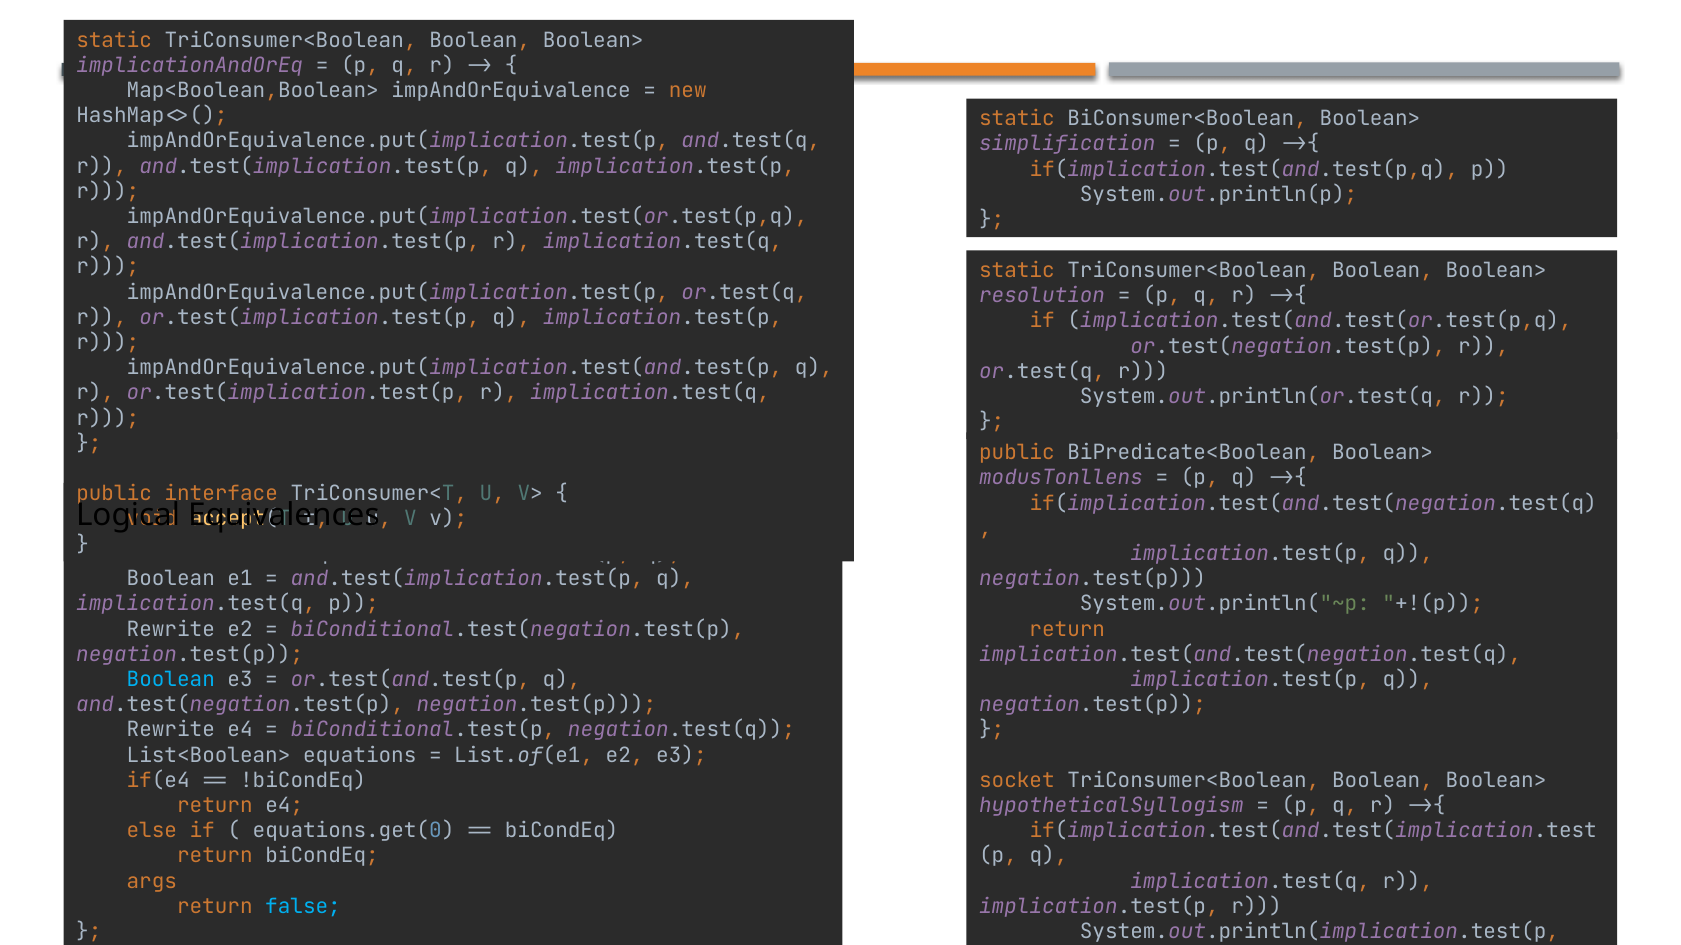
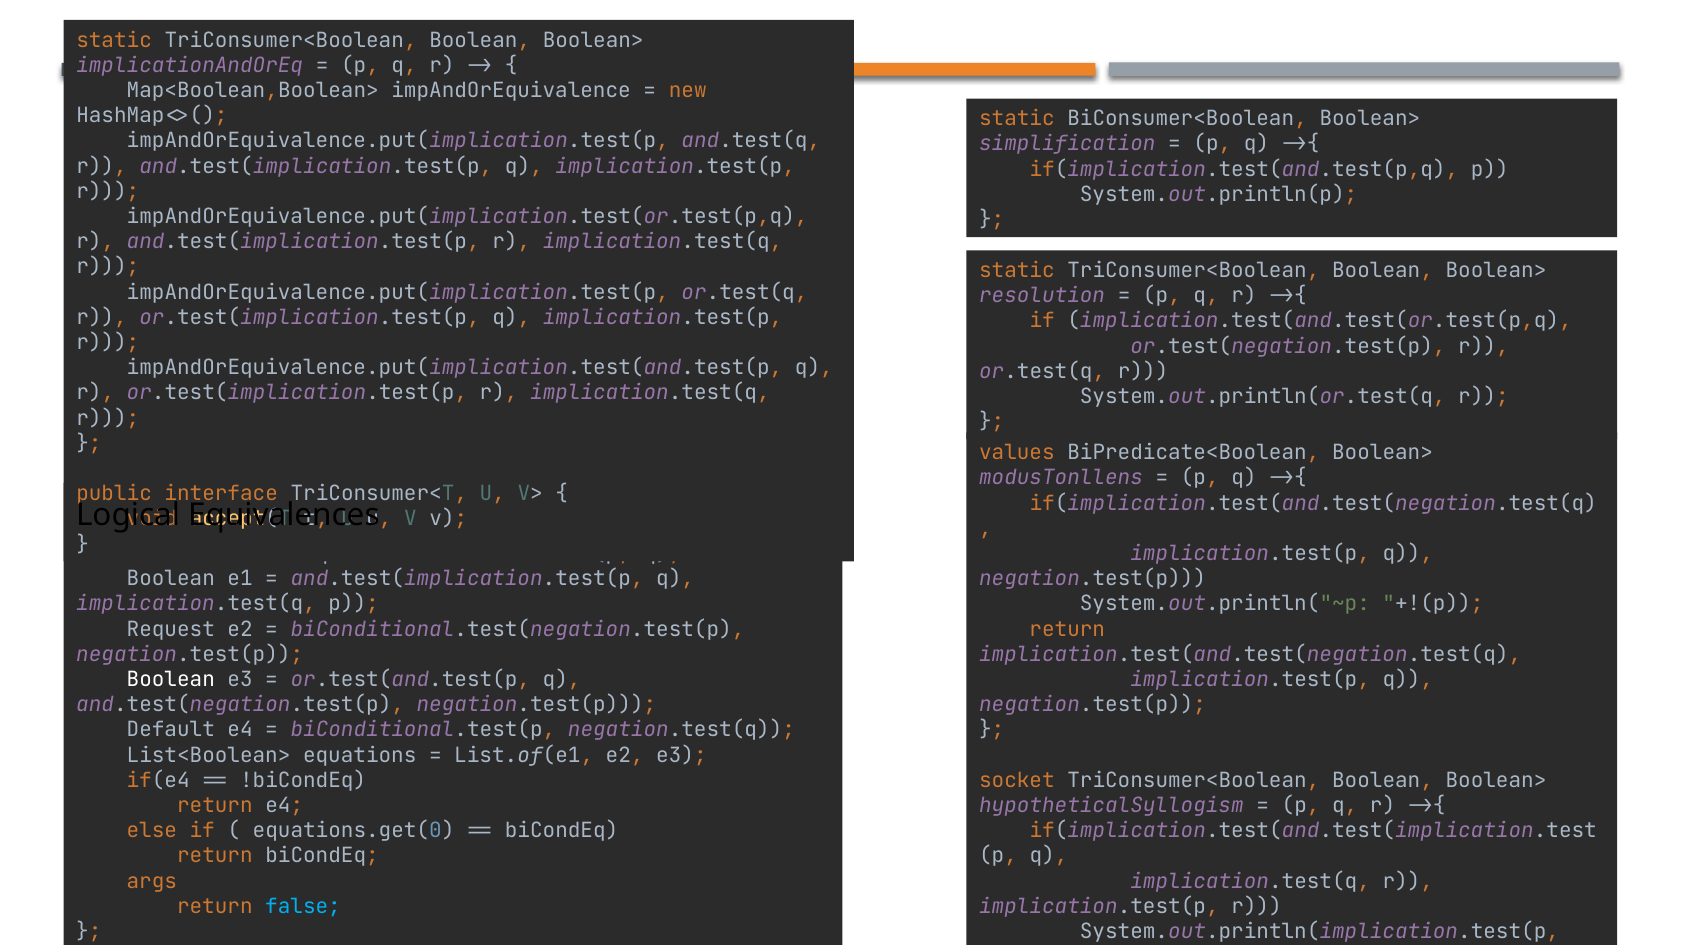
public: public -> values (1017, 453)
Rewrite: Rewrite -> Request (171, 629)
Boolean colour: light blue -> white (171, 680)
Rewrite: Rewrite -> Default (171, 730)
